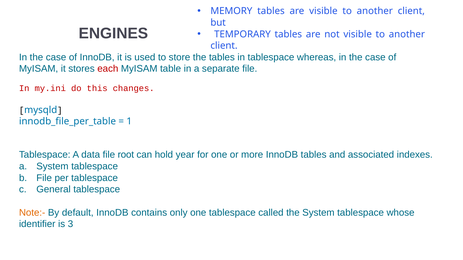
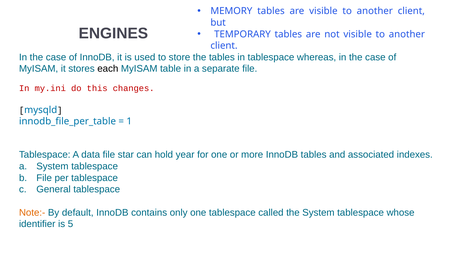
each colour: red -> black (108, 69)
root: root -> star (126, 155)
3: 3 -> 5 (70, 224)
